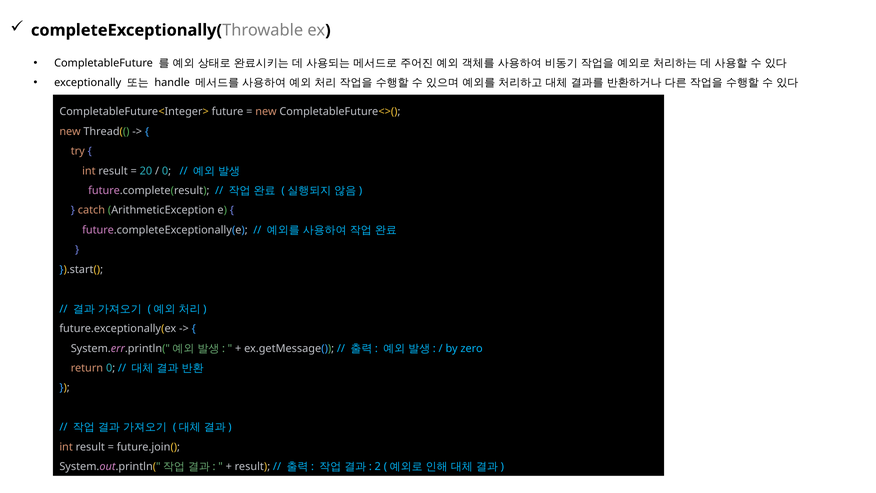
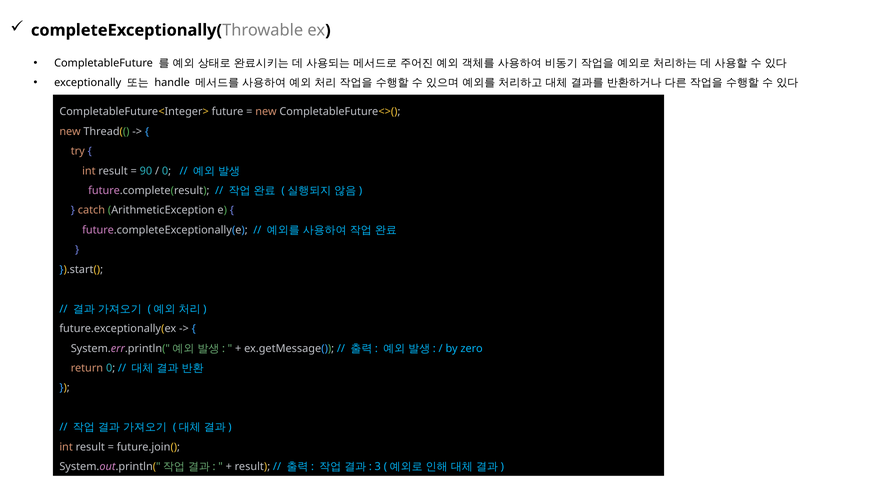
20: 20 -> 90 (146, 171)
2: 2 -> 3 (378, 467)
